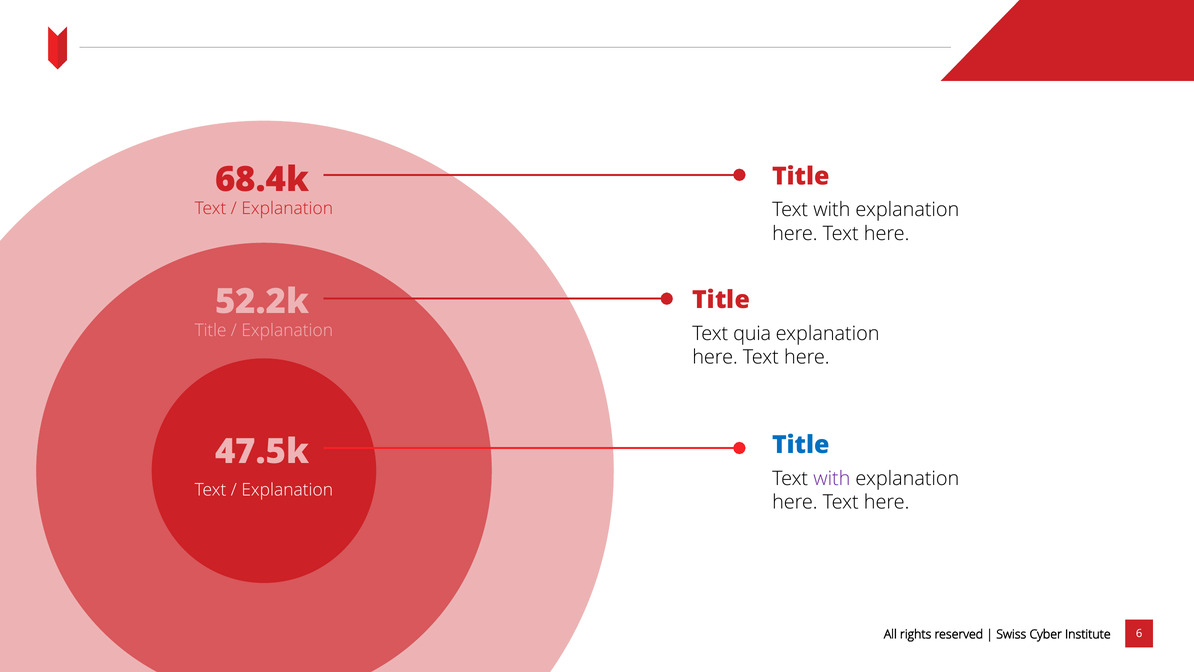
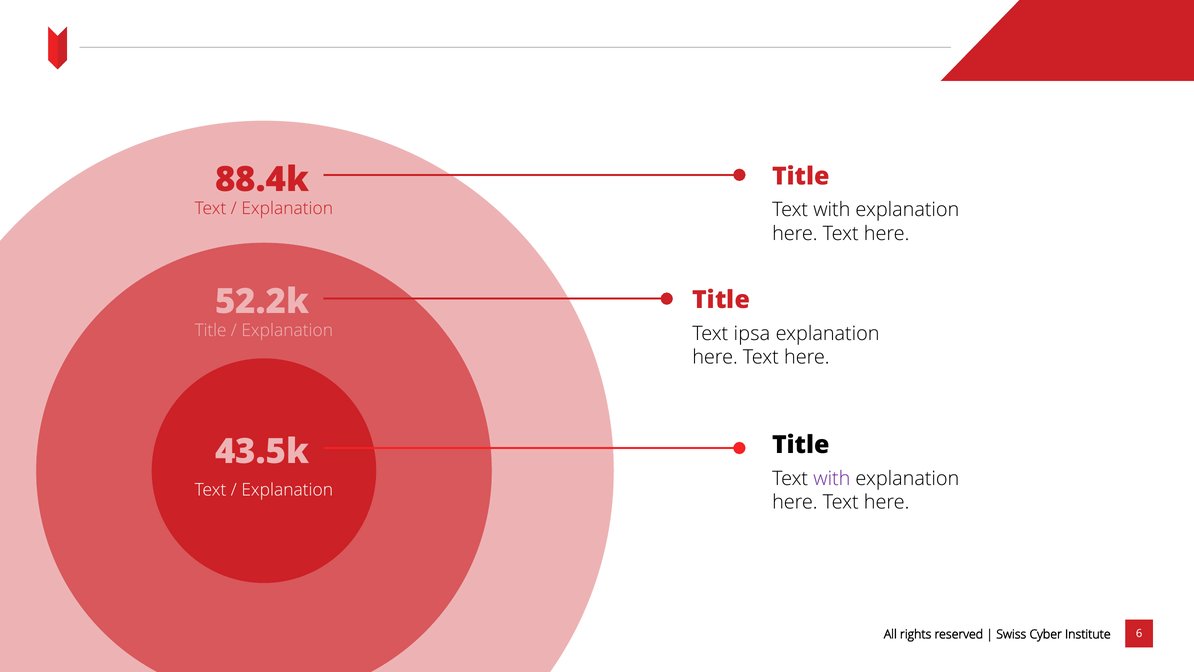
68.4k: 68.4k -> 88.4k (262, 180)
quia: quia -> ipsa (752, 333)
Title colour: blue -> black (801, 445)
47.5k: 47.5k -> 43.5k (262, 452)
